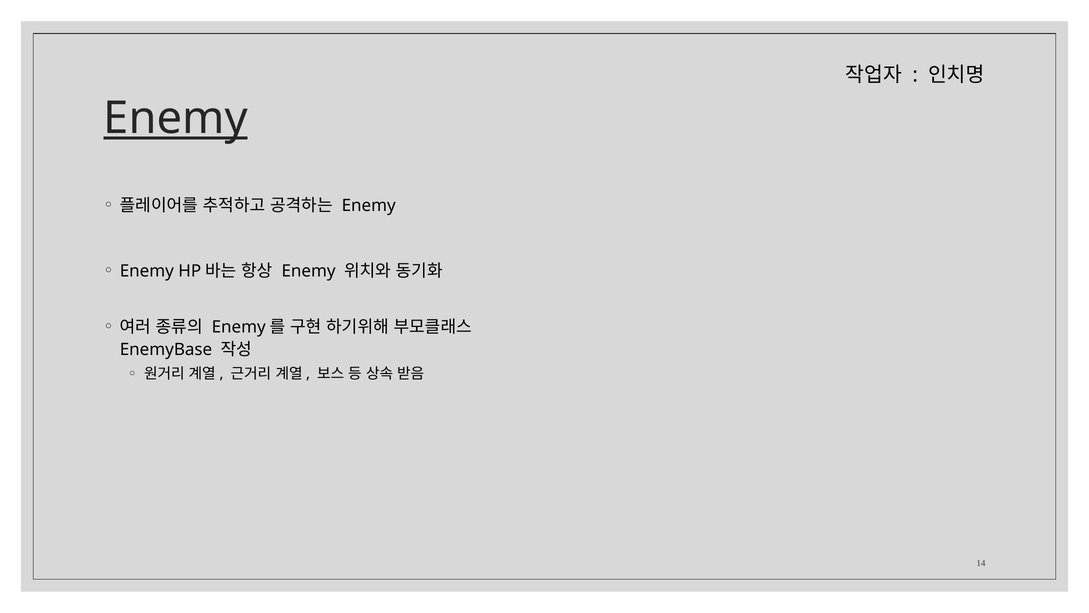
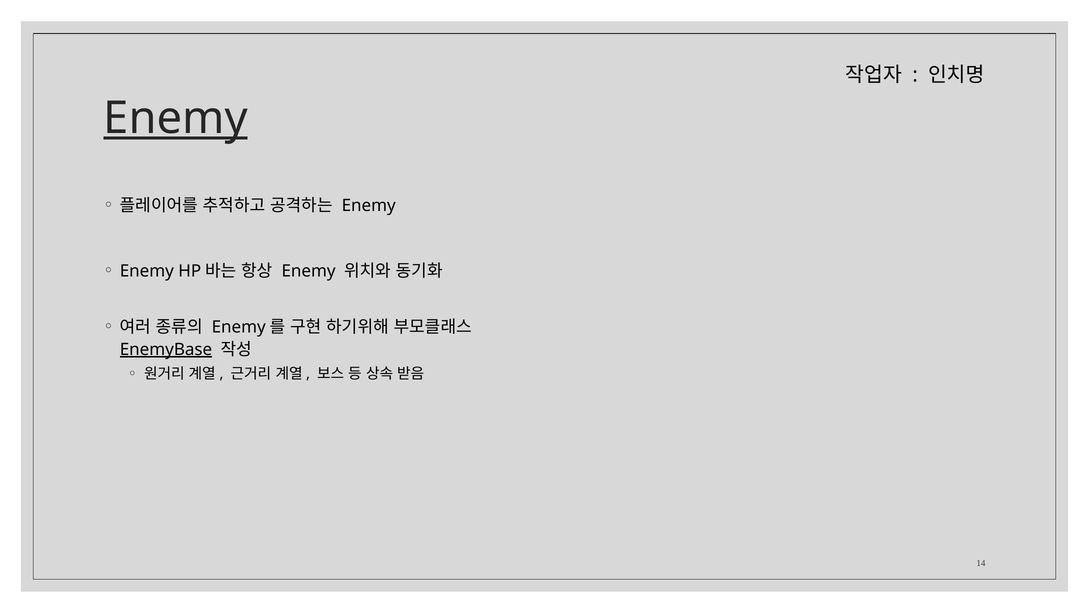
EnemyBase underline: none -> present (166, 349)
